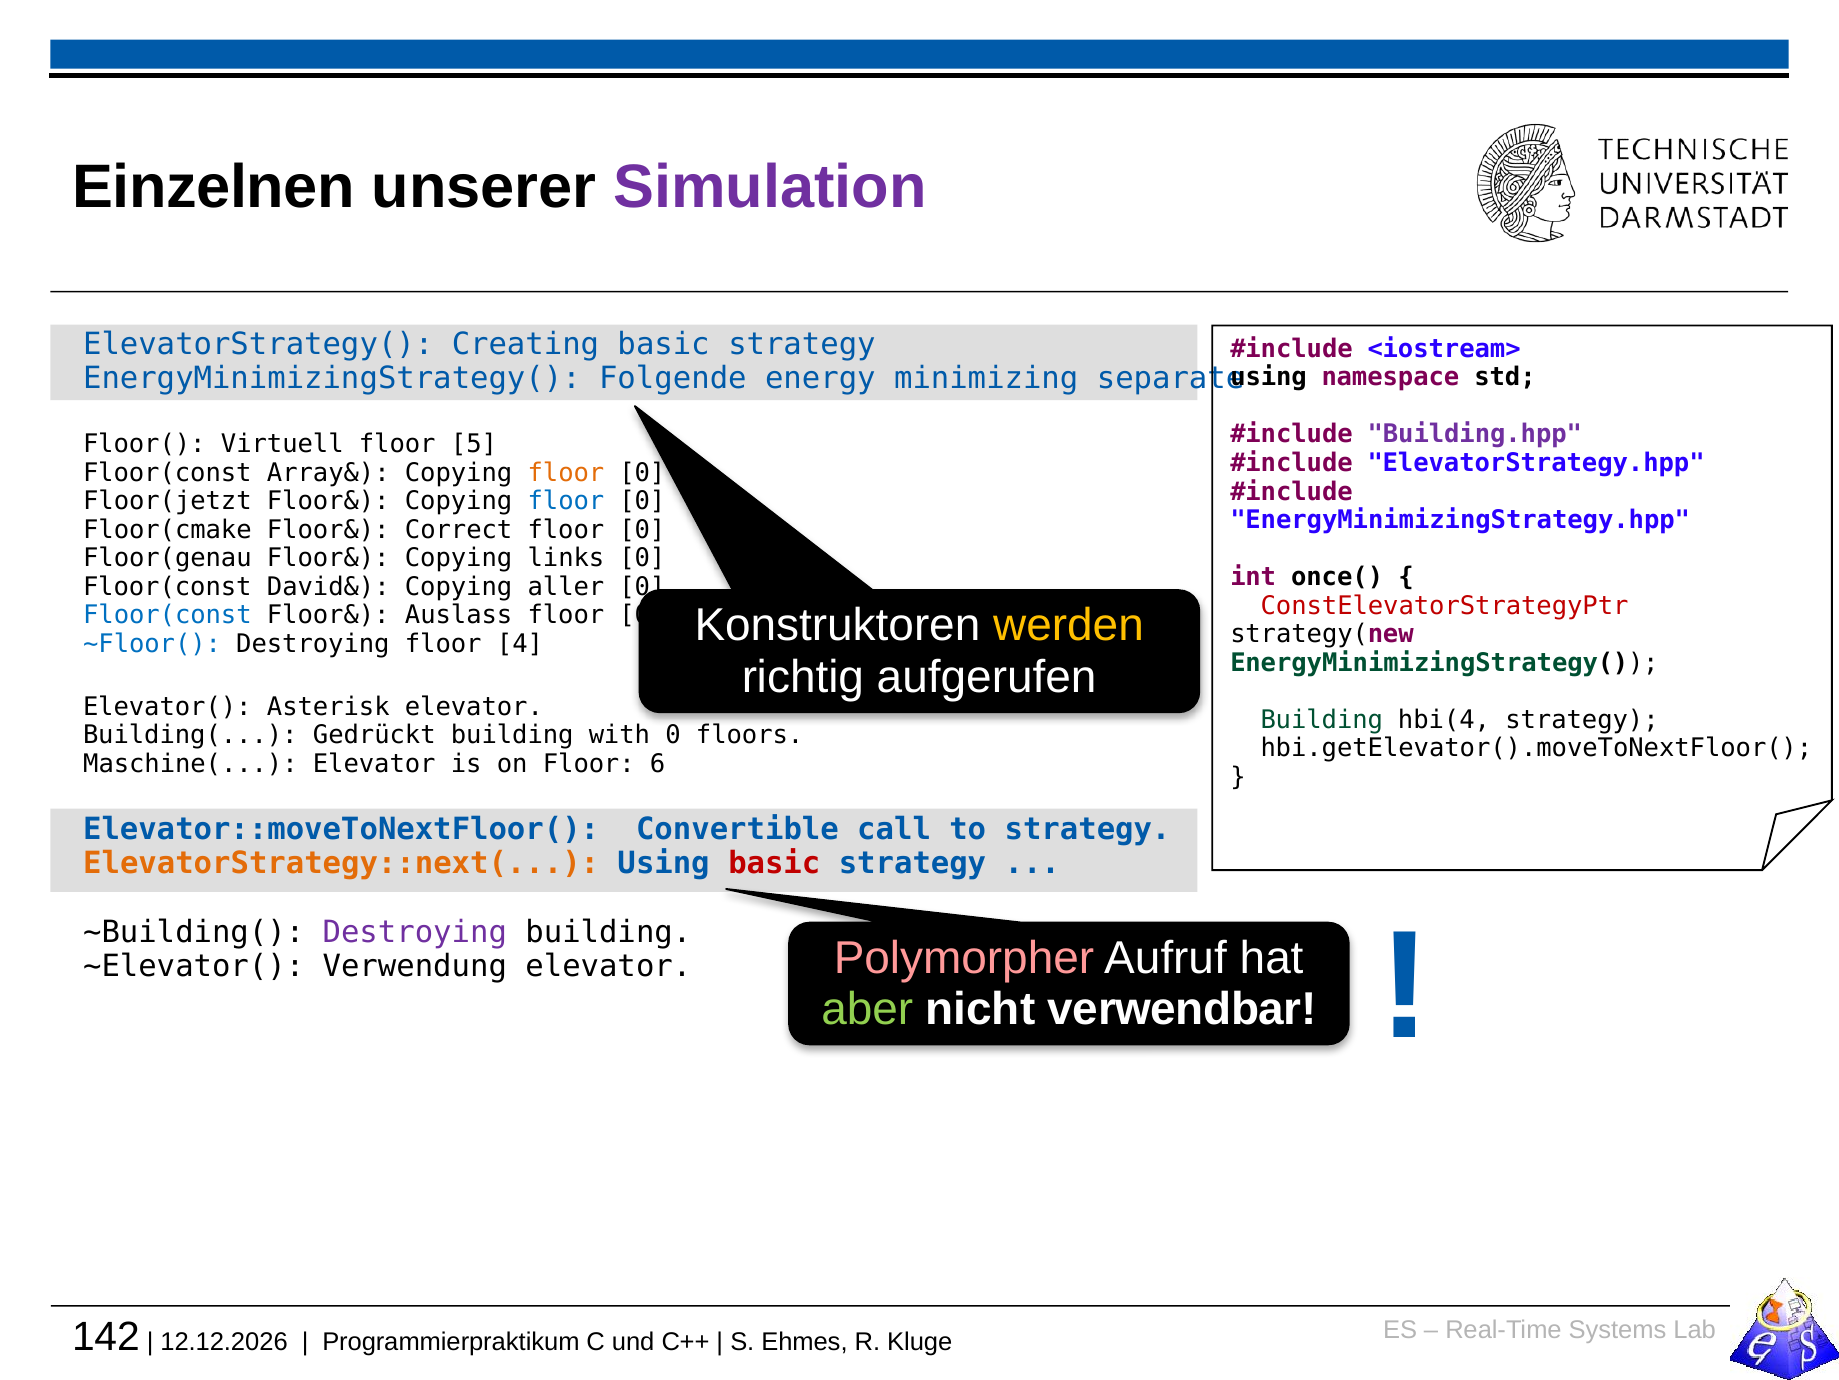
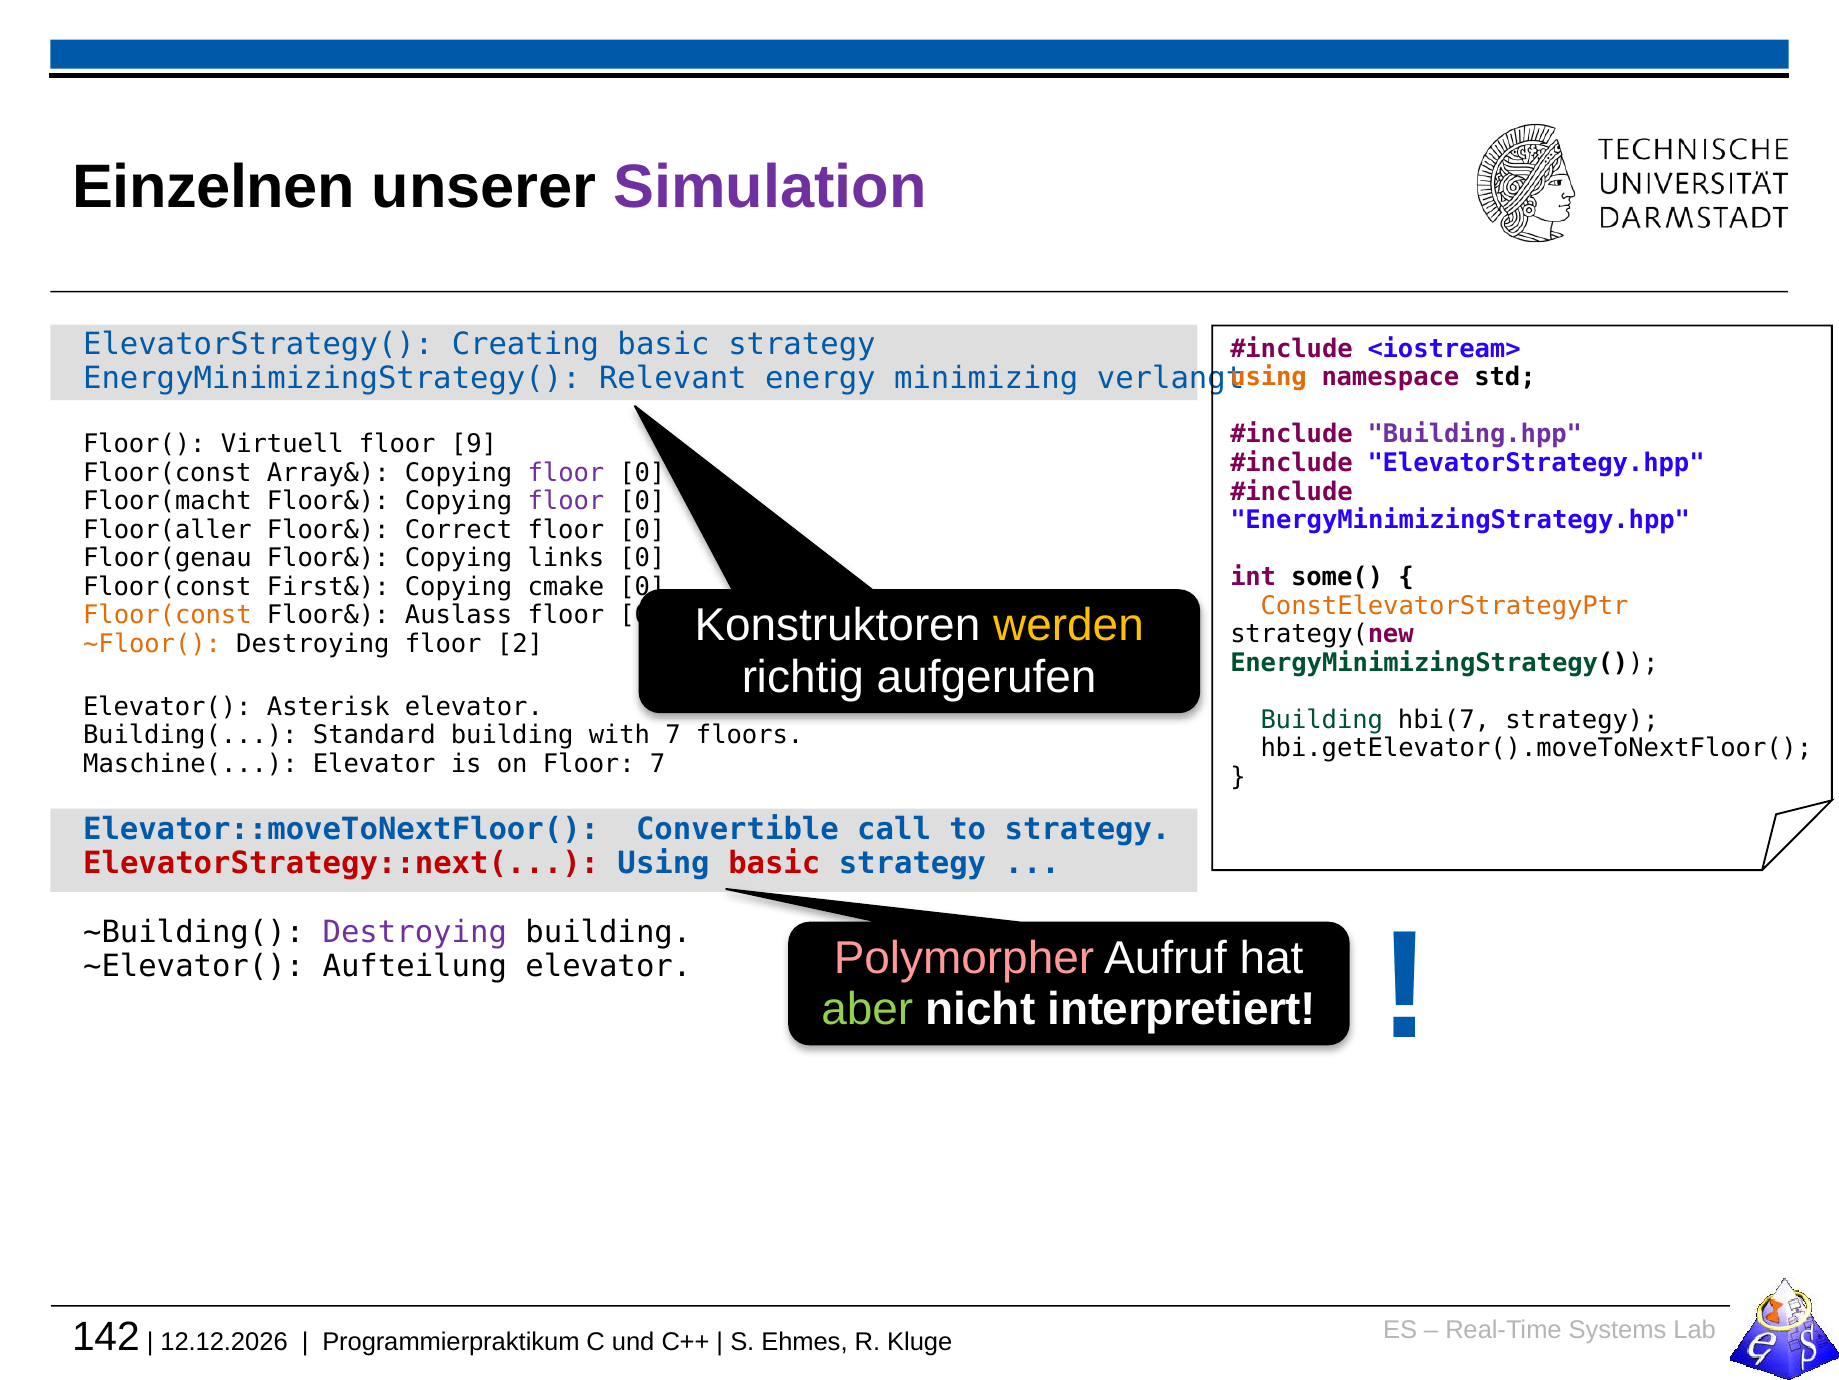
Folgende: Folgende -> Relevant (673, 378)
separate: separate -> verlangt (1171, 378)
using colour: black -> orange (1269, 377)
5: 5 -> 9 (474, 444)
floor colour: orange -> purple (566, 472)
Floor(jetzt: Floor(jetzt -> Floor(macht (167, 501)
floor colour: blue -> purple (566, 501)
Floor(cmake: Floor(cmake -> Floor(aller (167, 529)
once(: once( -> some( (1337, 577)
David&: David& -> First& (328, 586)
aller: aller -> cmake (566, 586)
ConstElevatorStrategyPtr colour: red -> orange (1445, 605)
Floor(const colour: blue -> orange (167, 615)
~Floor( colour: blue -> orange (152, 644)
4: 4 -> 2 (520, 644)
hbi(4: hbi(4 -> hbi(7 (1444, 720)
Gedrückt: Gedrückt -> Standard (374, 735)
with 0: 0 -> 7 (673, 735)
Floor 6: 6 -> 7 (658, 763)
ElevatorStrategy::next( colour: orange -> red (341, 863)
Verwendung: Verwendung -> Aufteilung (415, 966)
verwendbar: verwendbar -> interpretiert (1182, 1009)
